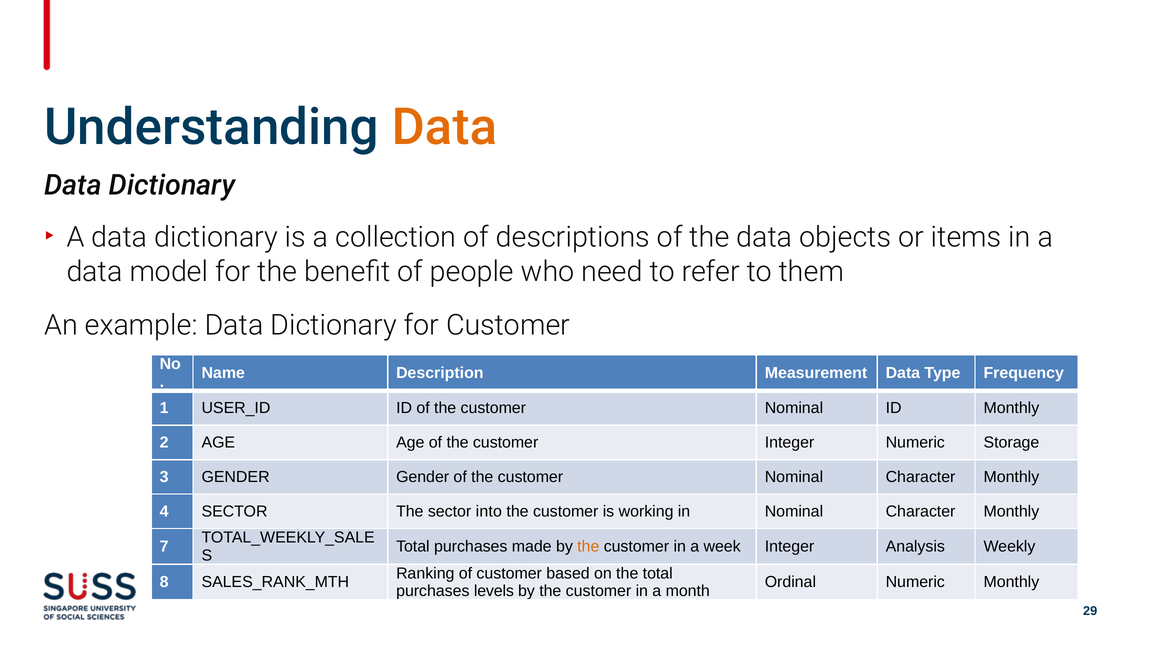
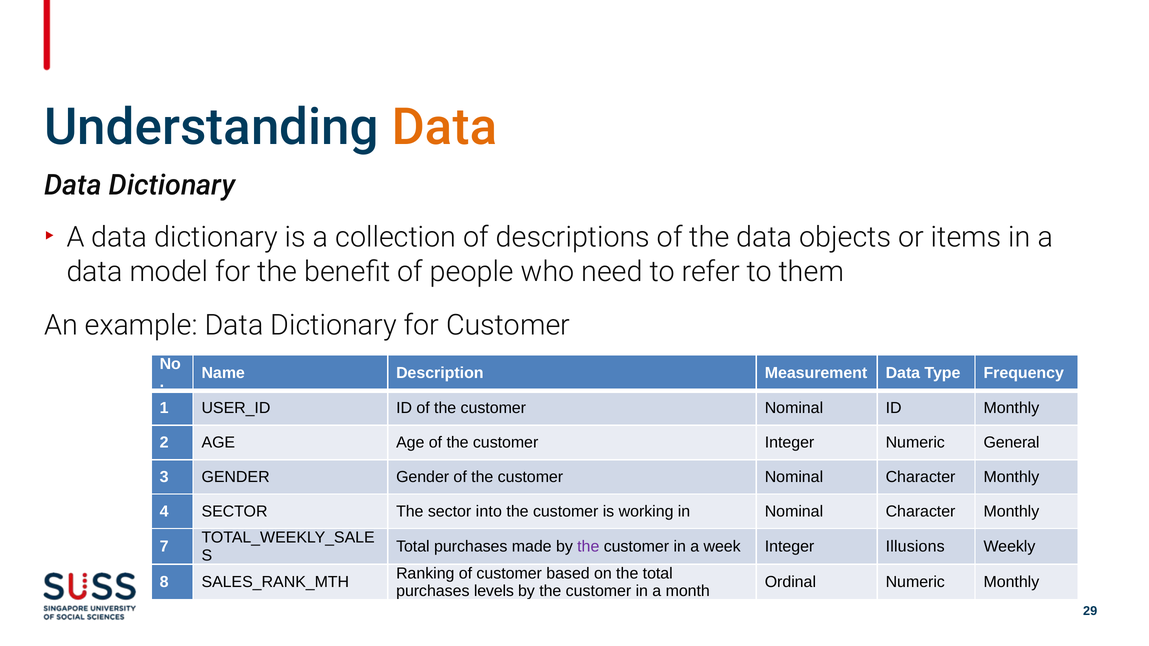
Storage: Storage -> General (1012, 443)
the colour: orange -> purple (588, 547)
Analysis: Analysis -> Illusions (915, 547)
